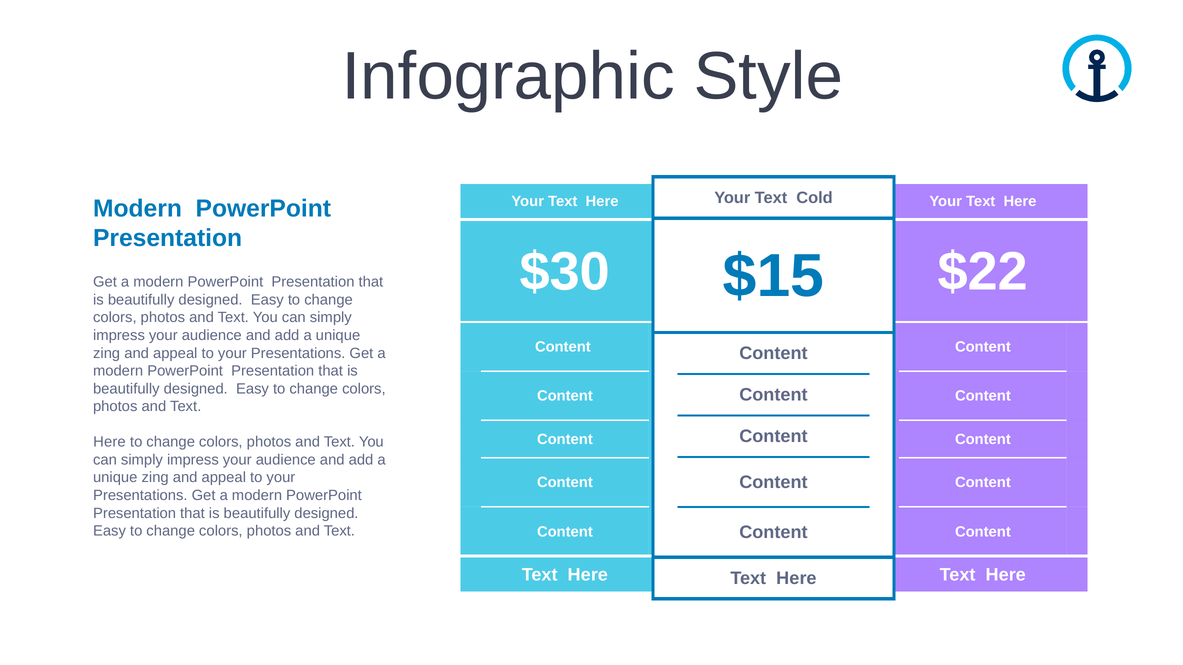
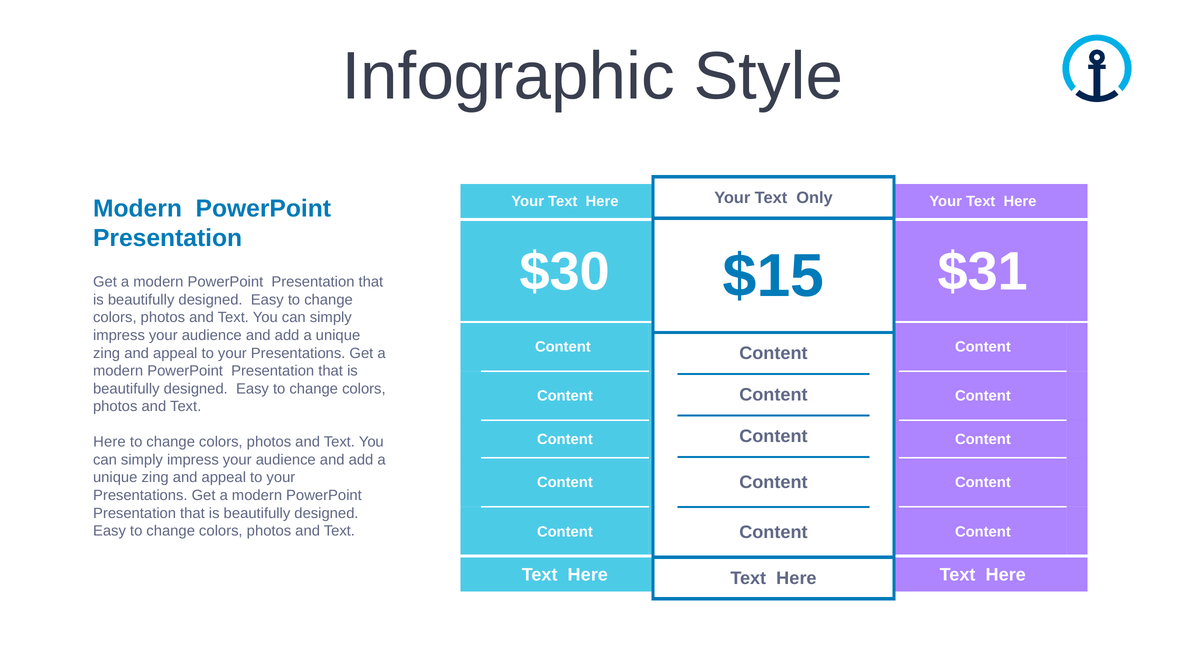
Cold: Cold -> Only (815, 198)
$22: $22 -> $31 (983, 272)
